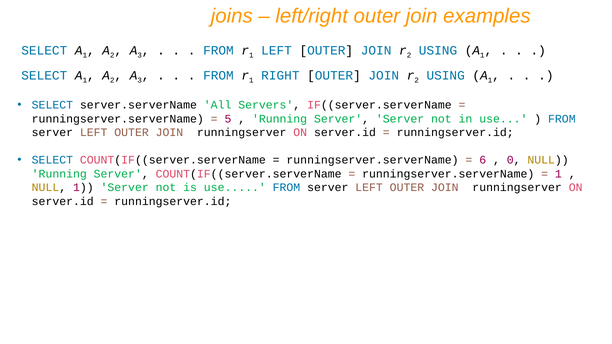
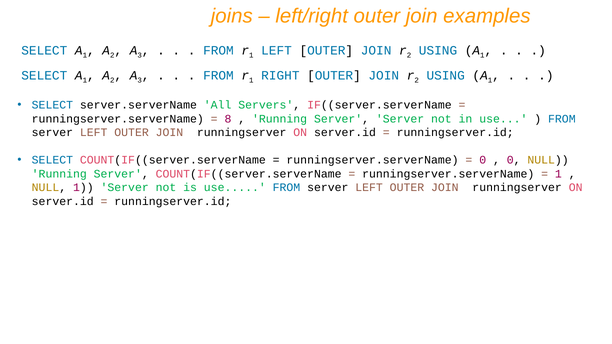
5: 5 -> 8 (228, 119)
6: 6 -> 0 (483, 160)
